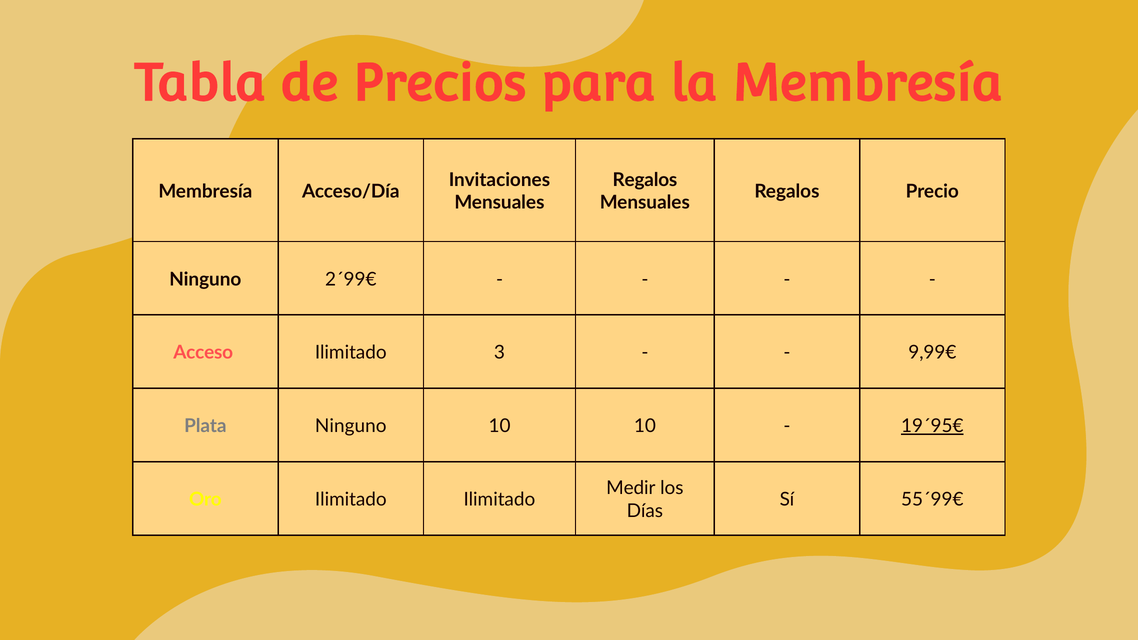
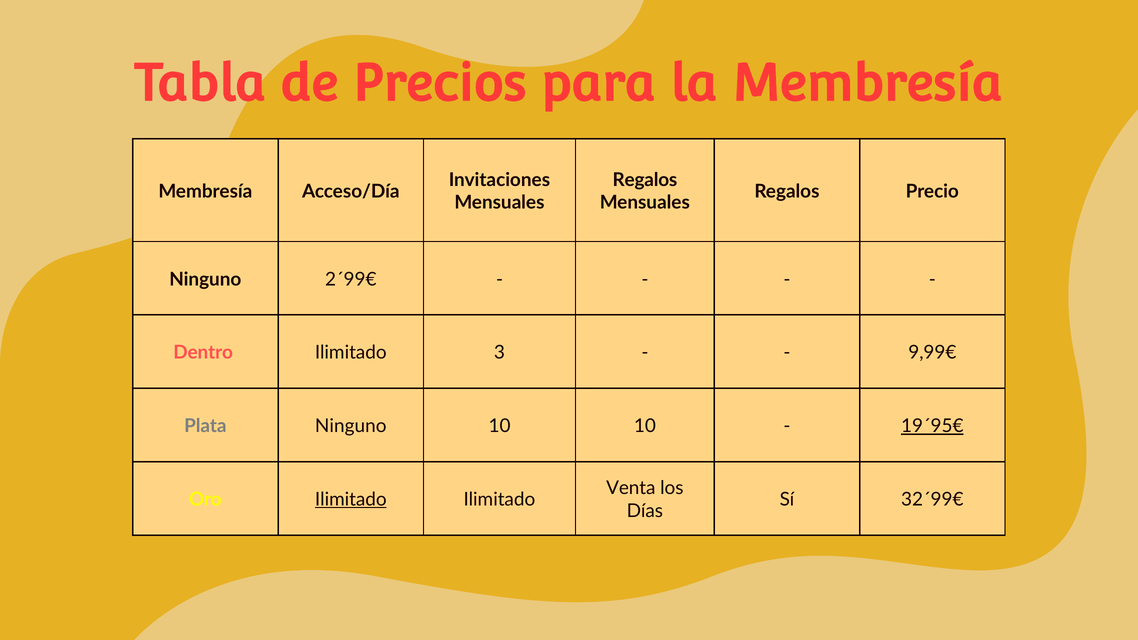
Acceso: Acceso -> Dentro (203, 353)
Medir: Medir -> Venta (631, 488)
Ilimitado underline: none -> present (351, 500)
55´99€: 55´99€ -> 32´99€ (932, 500)
